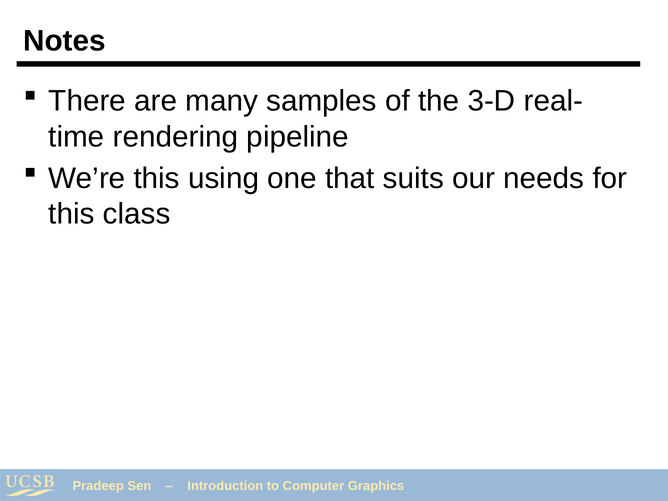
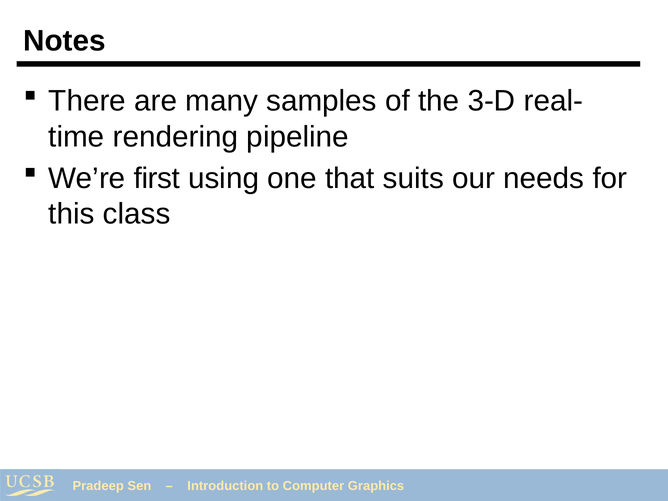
We’re this: this -> first (157, 178)
